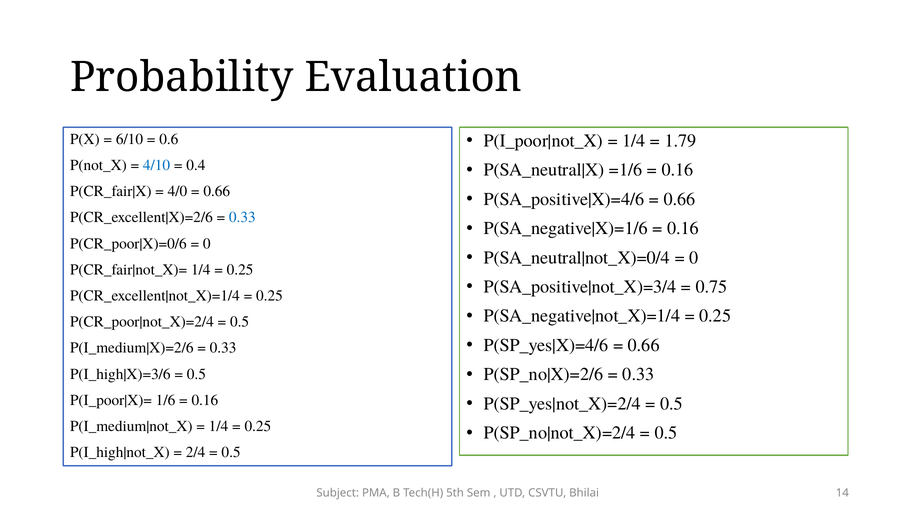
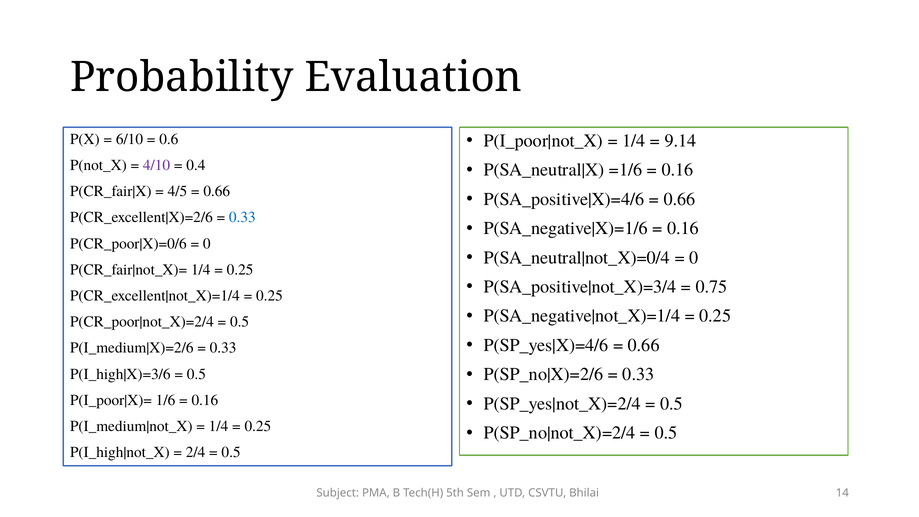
1.79: 1.79 -> 9.14 (681, 141)
4/10 colour: blue -> purple (157, 165)
4/0: 4/0 -> 4/5 (177, 191)
